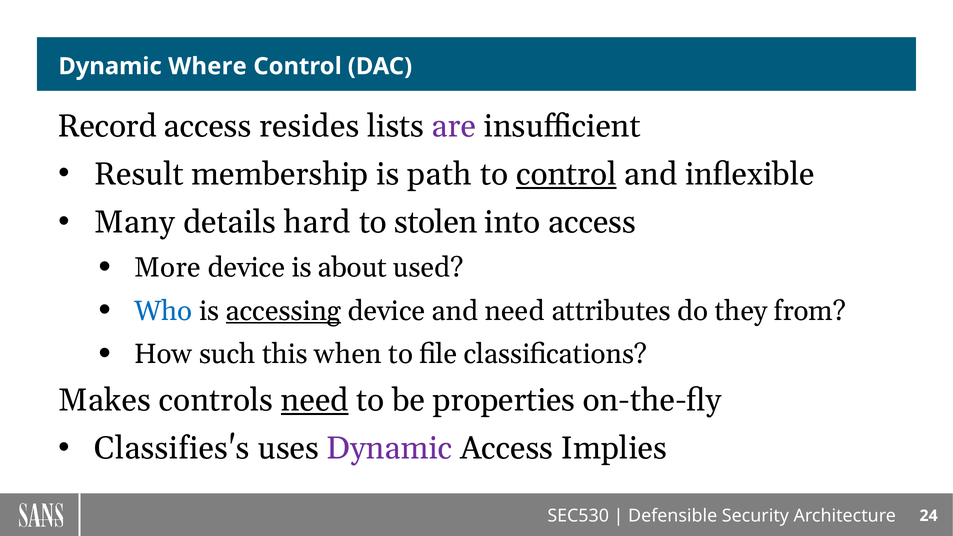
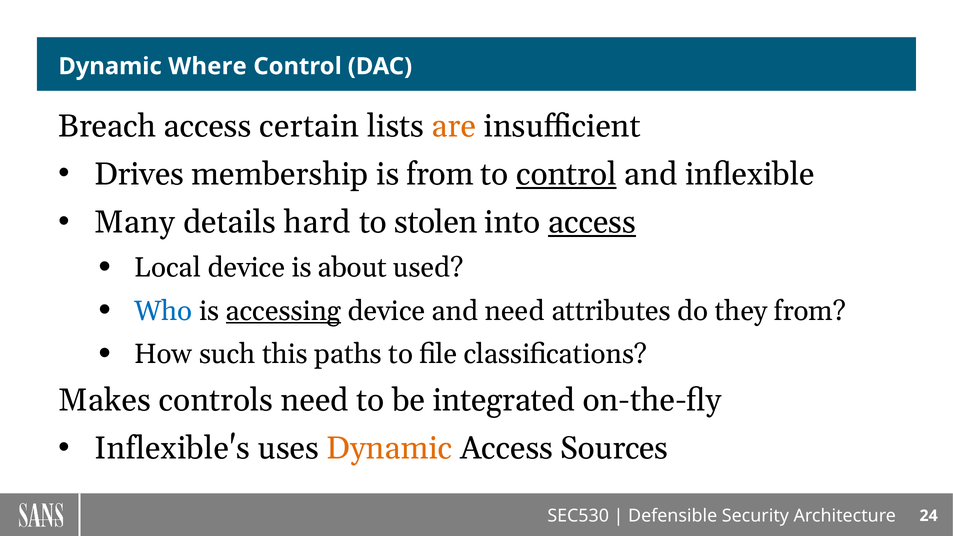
Record: Record -> Breach (107, 126)
resides: resides -> certain (309, 126)
are colour: purple -> orange (454, 126)
Result: Result -> Drives (139, 174)
is path: path -> from (440, 174)
access underline: none -> present (592, 222)
More: More -> Local (168, 268)
when: when -> paths (348, 354)
need underline: present -> none (315, 400)
properties: properties -> integrated (504, 400)
Classifies's: Classifies's -> Inflexible's (172, 448)
Dynamic colour: purple -> orange (389, 448)
Implies: Implies -> Sources (614, 448)
